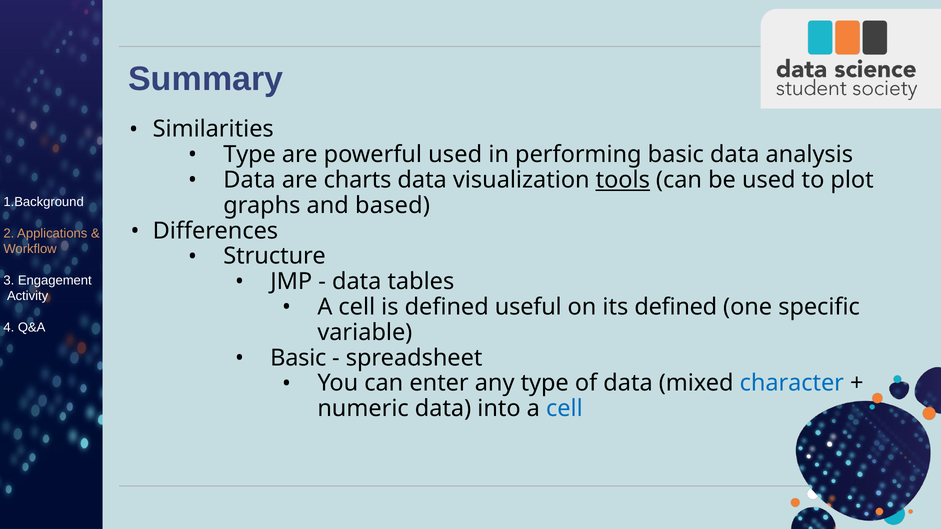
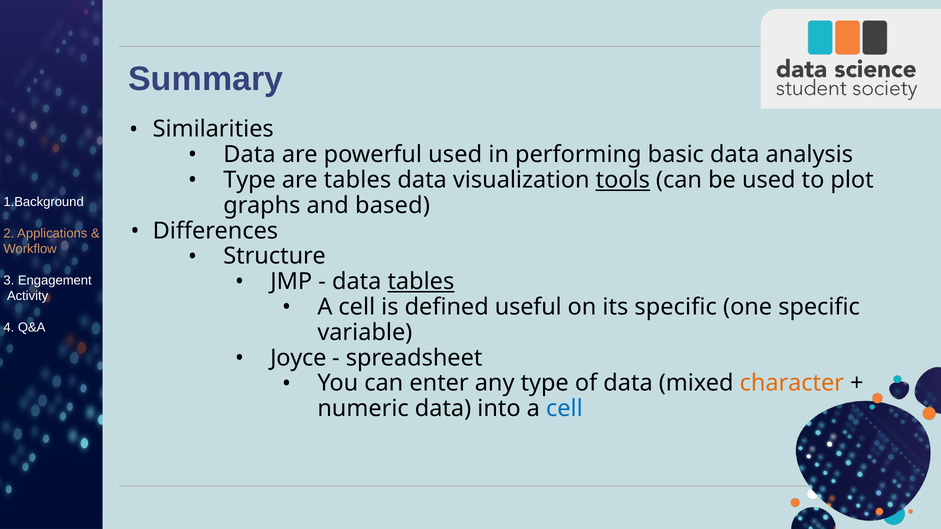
Type: Type -> Data (249, 155)
Data: Data -> Type (250, 180)
are charts: charts -> tables (357, 180)
tables underline: none -> present (421, 282)
its defined: defined -> specific (676, 307)
Basic: Basic -> Joyce (298, 358)
character colour: blue -> orange (792, 383)
